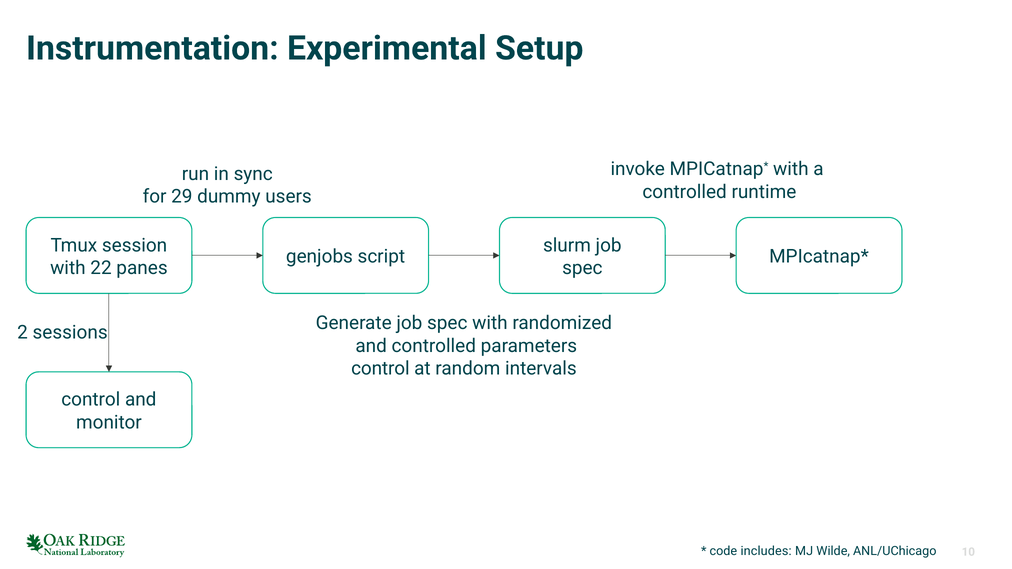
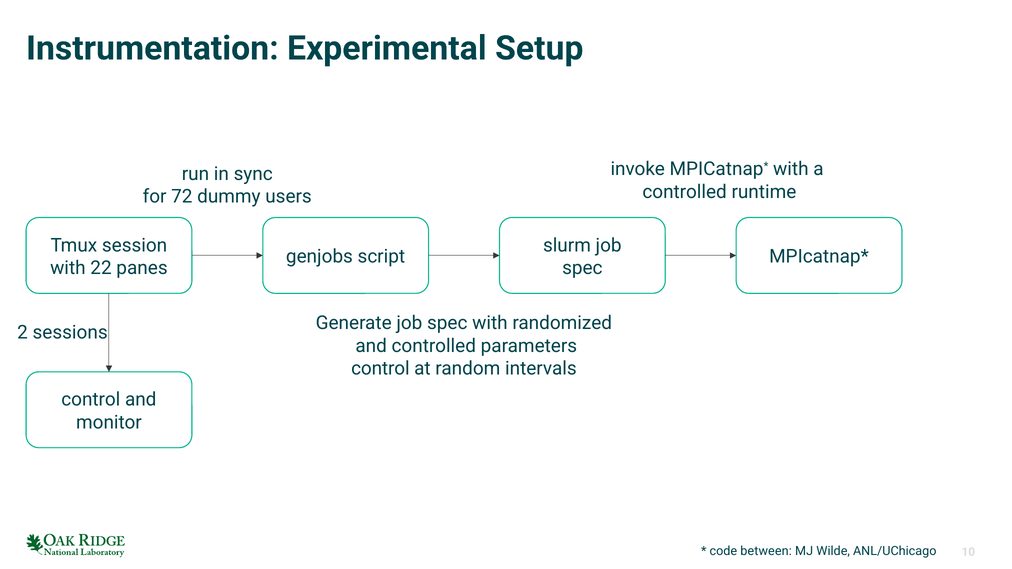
29: 29 -> 72 (182, 197)
includes: includes -> between (766, 551)
